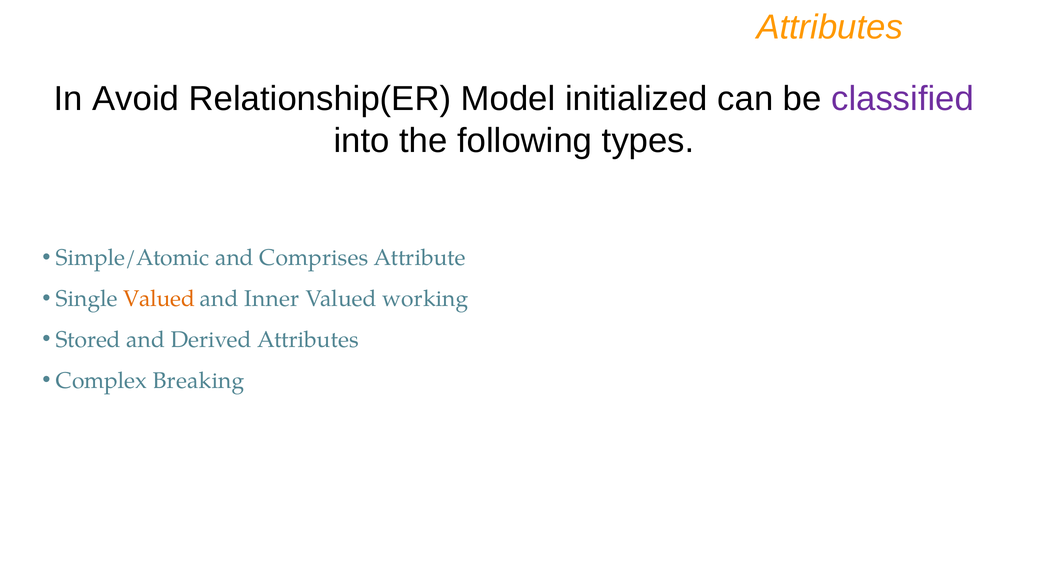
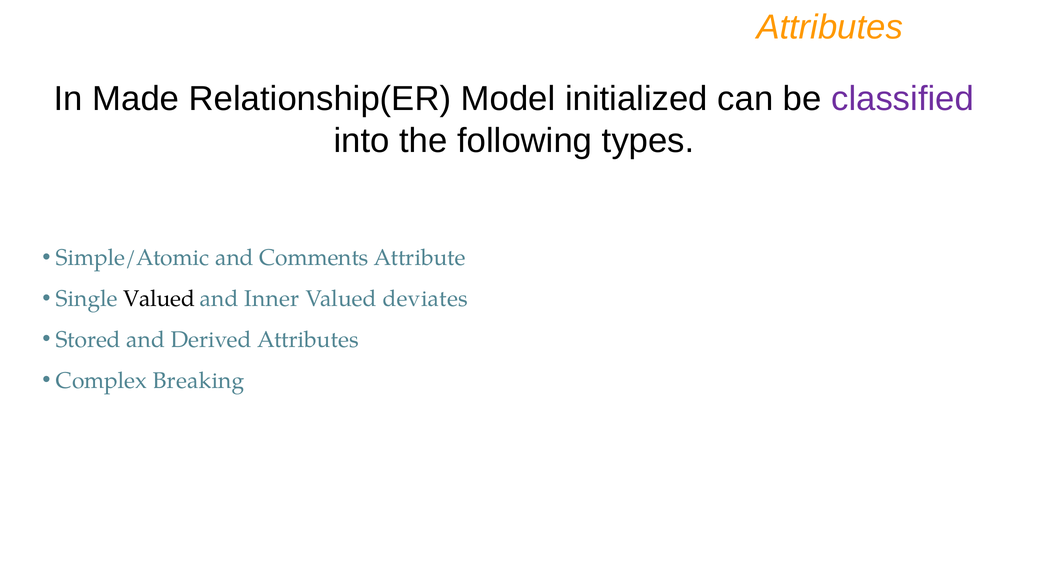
Avoid: Avoid -> Made (136, 99)
Comprises: Comprises -> Comments (314, 258)
Valued colour: orange -> black (159, 299)
working: working -> deviates (425, 299)
